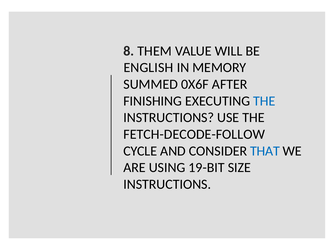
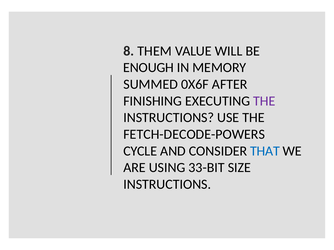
ENGLISH: ENGLISH -> ENOUGH (149, 68)
THE colour: blue -> purple (264, 101)
FETCH-DECODE-FOLLOW: FETCH-DECODE-FOLLOW -> FETCH-DECODE-POWERS (194, 135)
19-BIT: 19-BIT -> 33-BIT (207, 168)
